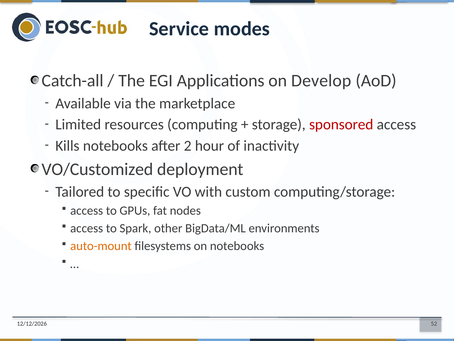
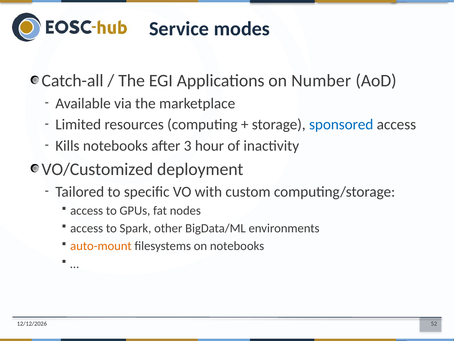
Develop: Develop -> Number (321, 81)
sponsored colour: red -> blue (341, 124)
2: 2 -> 3 (188, 146)
